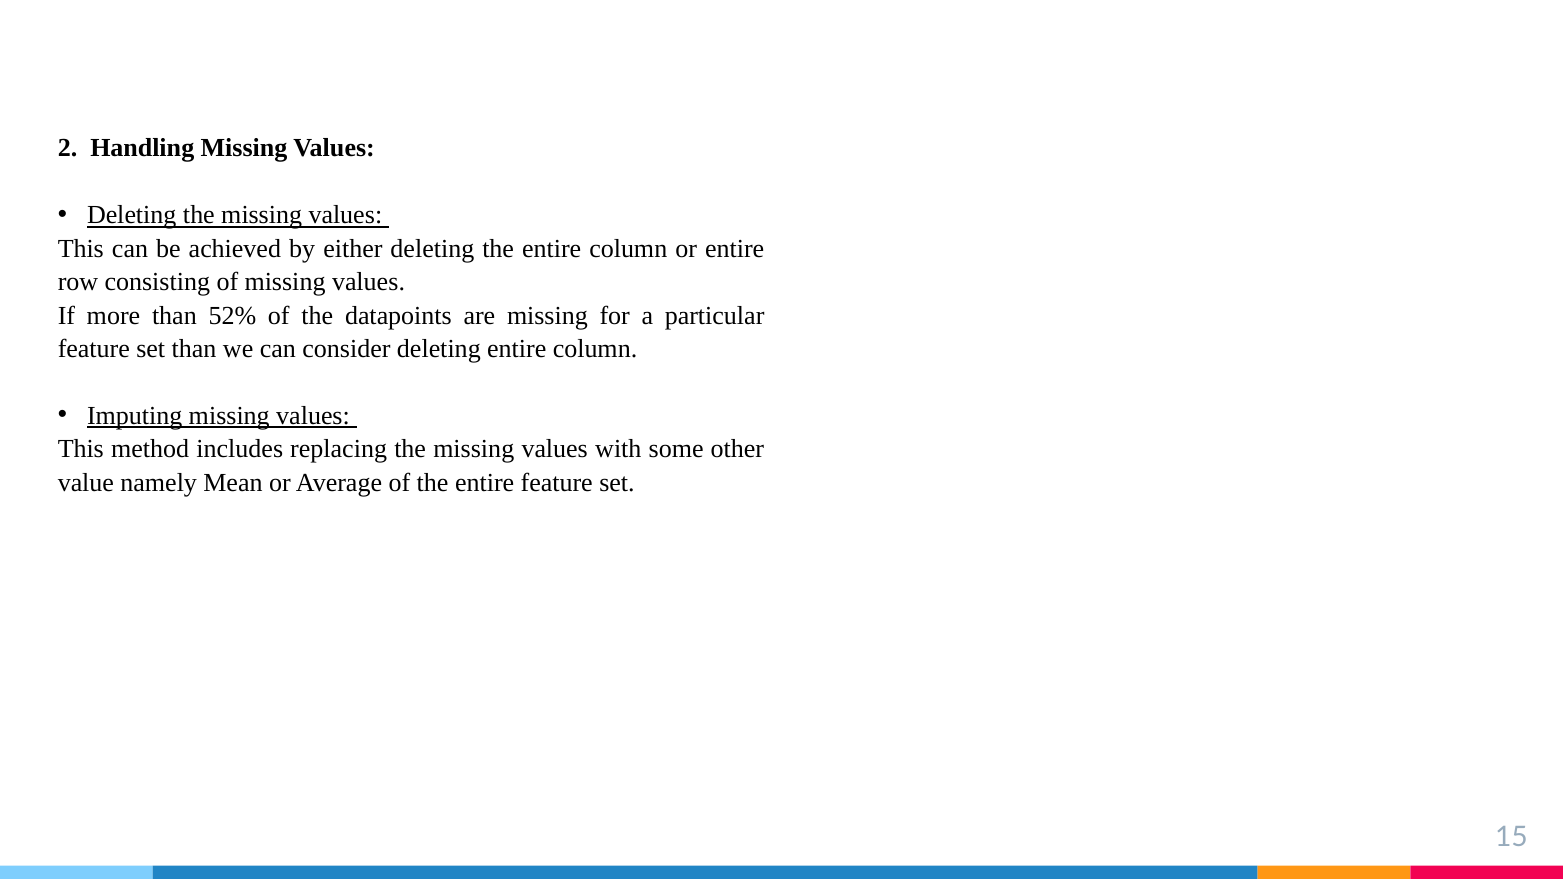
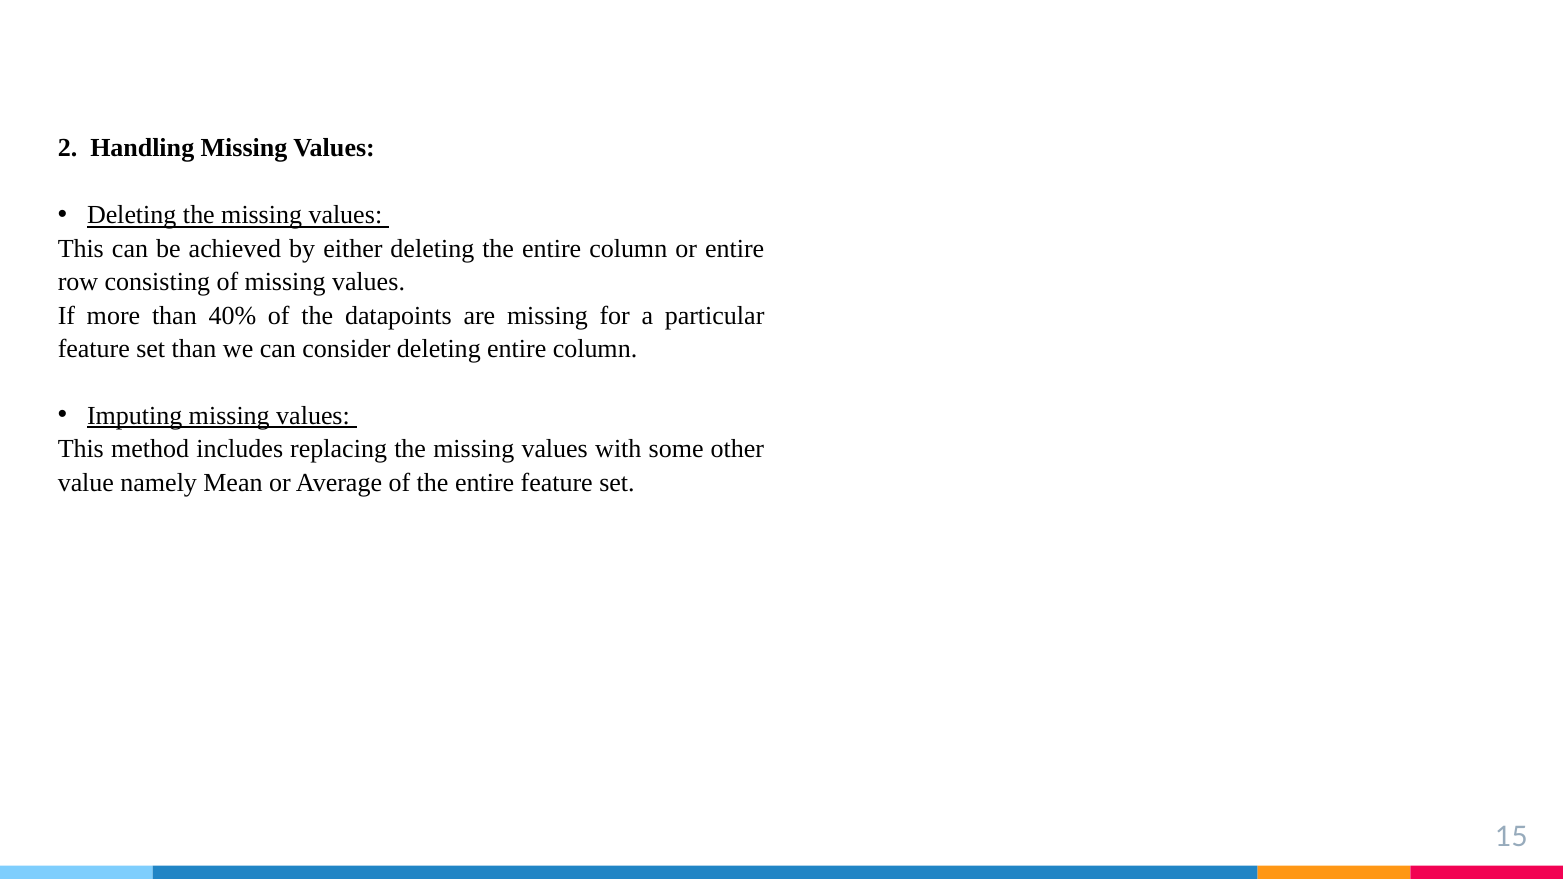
52%: 52% -> 40% (232, 316)
